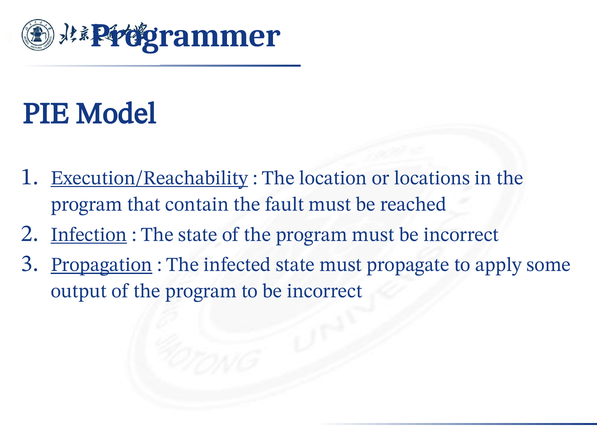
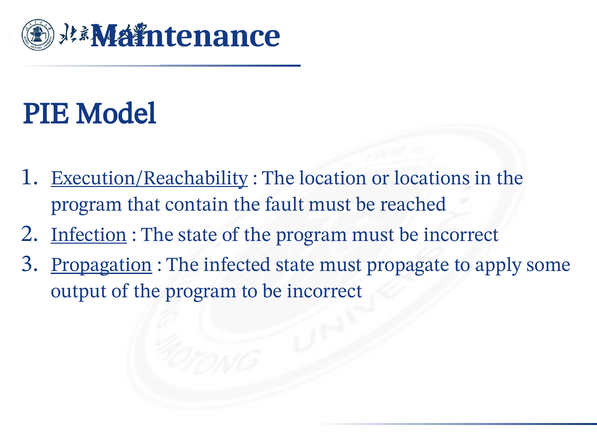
Programmer: Programmer -> Maintenance (186, 36)
